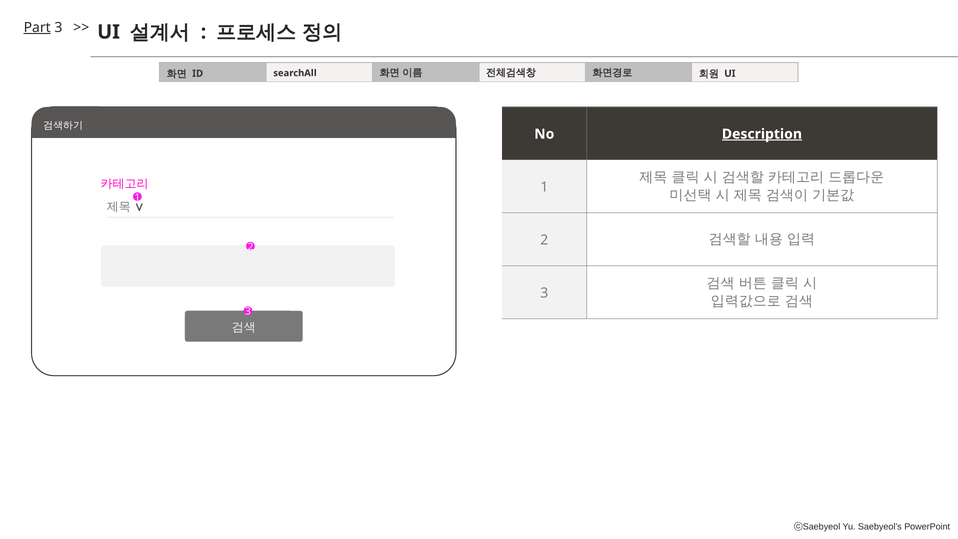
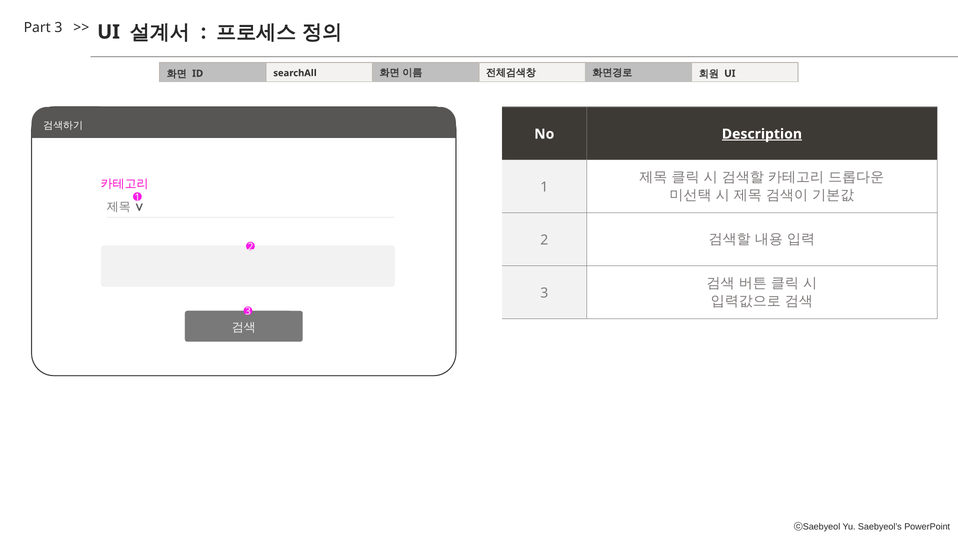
Part underline: present -> none (37, 28)
